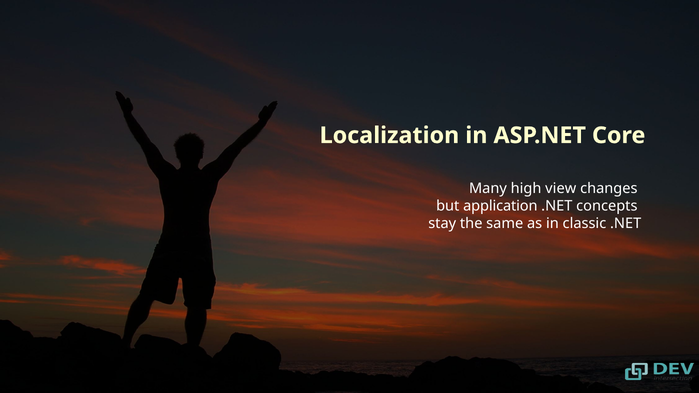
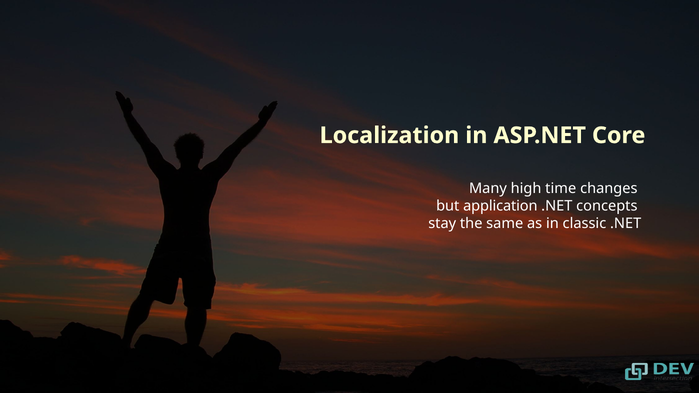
view: view -> time (561, 188)
